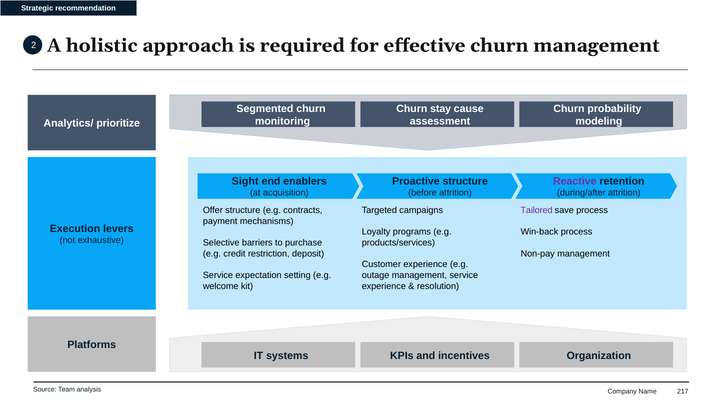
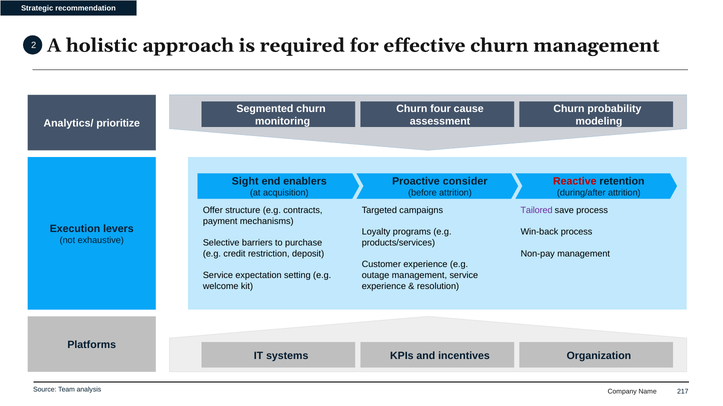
stay: stay -> four (441, 109)
Proactive structure: structure -> consider (465, 182)
Reactive colour: purple -> red (575, 182)
